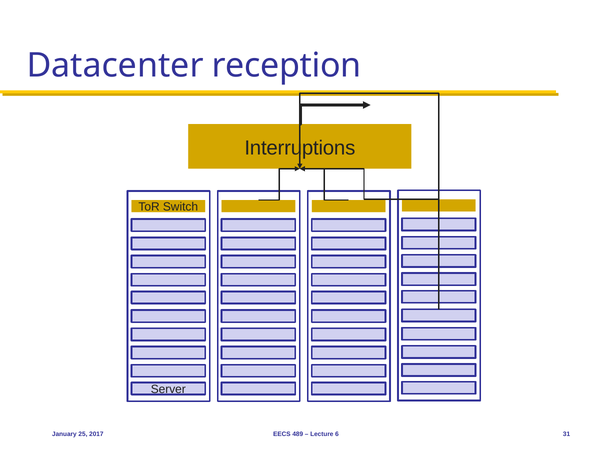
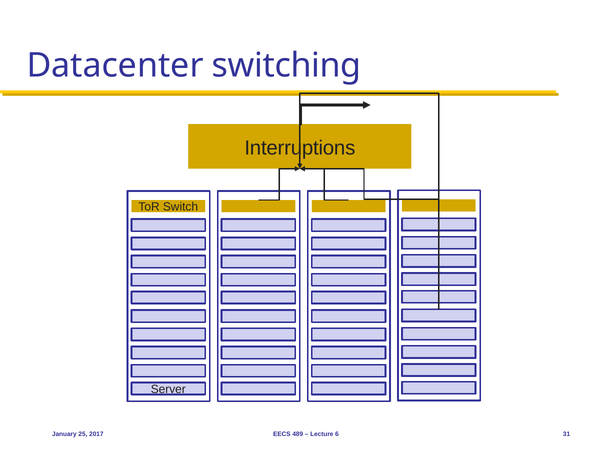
reception: reception -> switching (287, 66)
